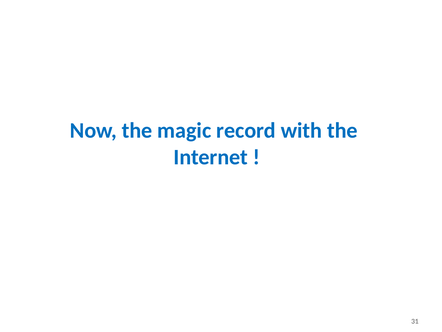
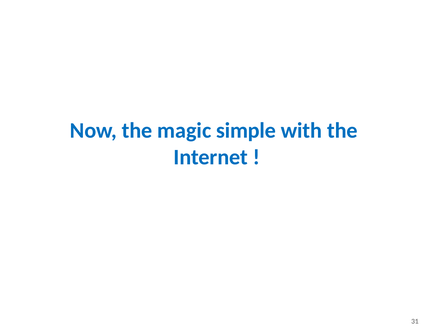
record: record -> simple (246, 130)
